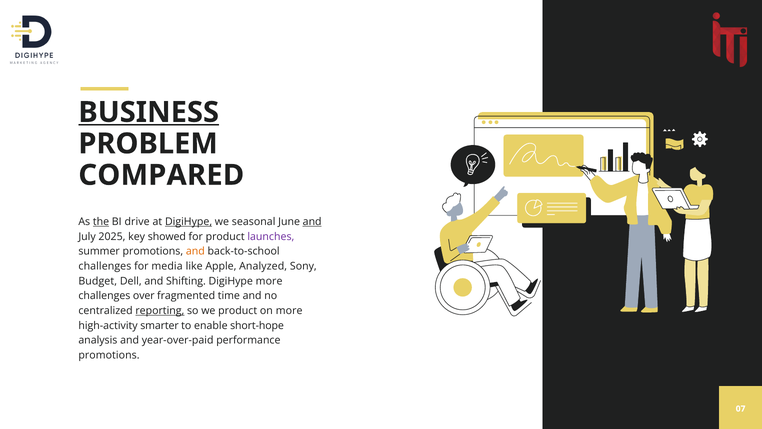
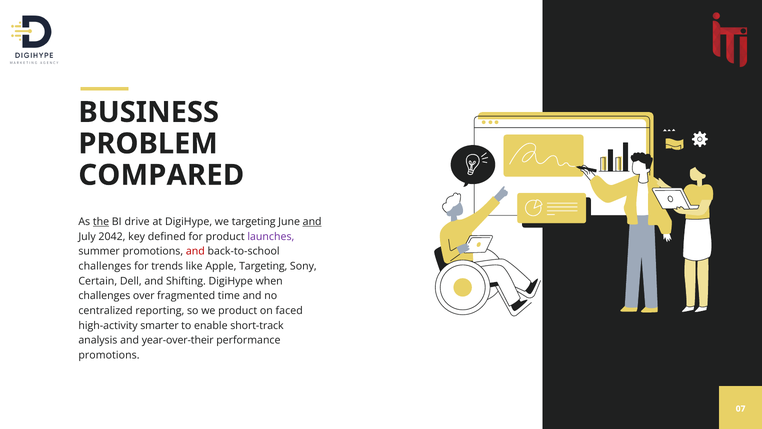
BUSINESS underline: present -> none (149, 112)
DigiHype underline: present -> none (189, 222)
we seasonal: seasonal -> targeting (254, 222)
2025: 2025 -> 2042 (112, 236)
showed: showed -> defined (167, 236)
and colour: orange -> red (195, 251)
media: media -> trends (167, 266)
Apple Analyzed: Analyzed -> Targeting (263, 266)
Budget: Budget -> Certain (98, 281)
DigiHype more: more -> when (269, 281)
reporting underline: present -> none (160, 310)
on more: more -> faced (289, 310)
short-hope: short-hope -> short-track (257, 325)
year-over-paid: year-over-paid -> year-over-their (178, 340)
